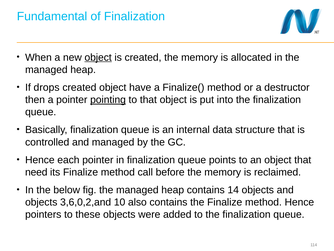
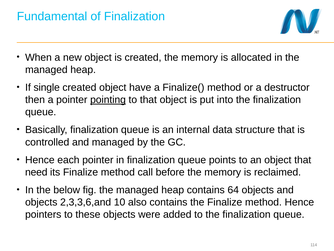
object underline: present -> none (98, 57)
drops: drops -> single (47, 87)
14: 14 -> 64 (233, 190)
3,6,0,2,and: 3,6,0,2,and -> 2,3,3,6,and (86, 202)
